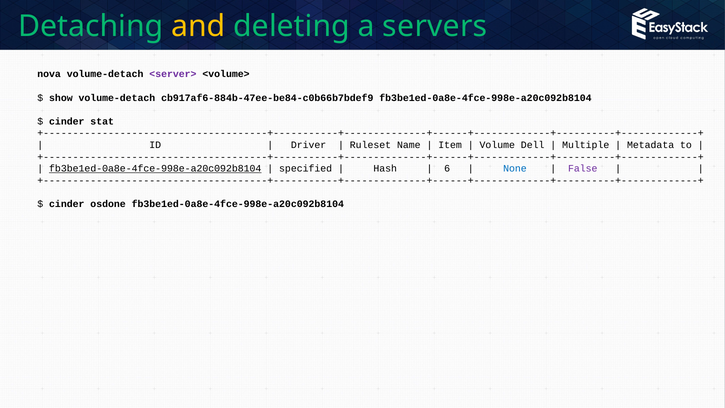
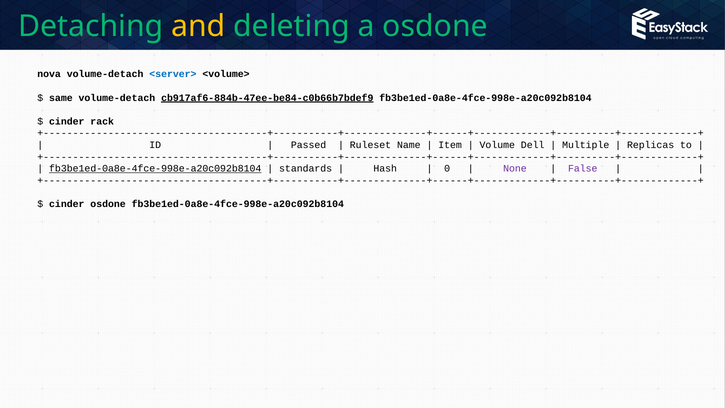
a servers: servers -> osdone (435, 26)
<server> colour: purple -> blue (173, 74)
show: show -> same (61, 98)
cb917af6-884b-47ee-be84-c0b66b7bdef9 underline: none -> present (267, 98)
stat: stat -> rack (102, 121)
Driver: Driver -> Passed (309, 145)
Metadata: Metadata -> Replicas (651, 145)
specified: specified -> standards (306, 169)
6: 6 -> 0 (447, 169)
None colour: blue -> purple (515, 169)
